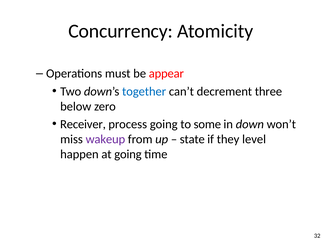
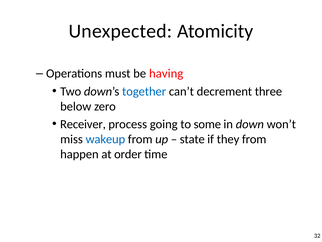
Concurrency: Concurrency -> Unexpected (120, 31)
appear: appear -> having (166, 73)
wakeup colour: purple -> blue (105, 139)
they level: level -> from (254, 139)
at going: going -> order (128, 154)
